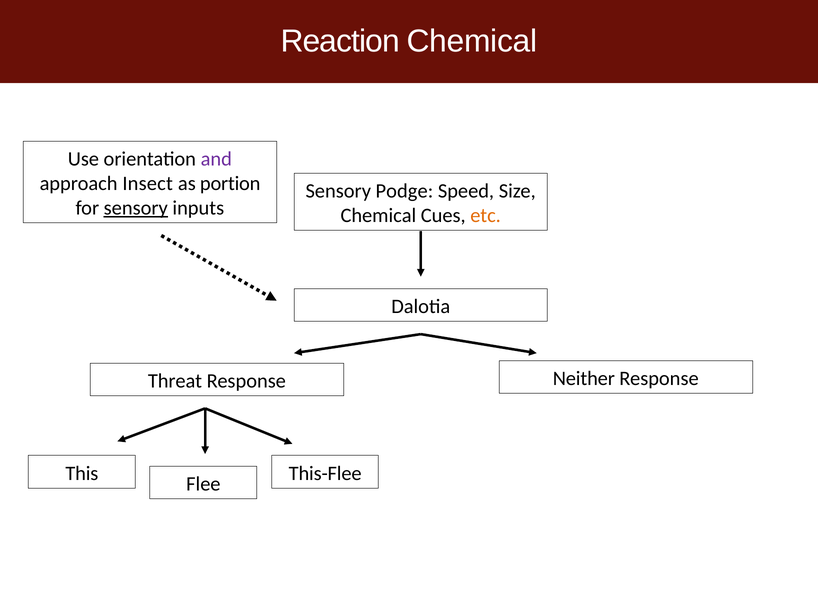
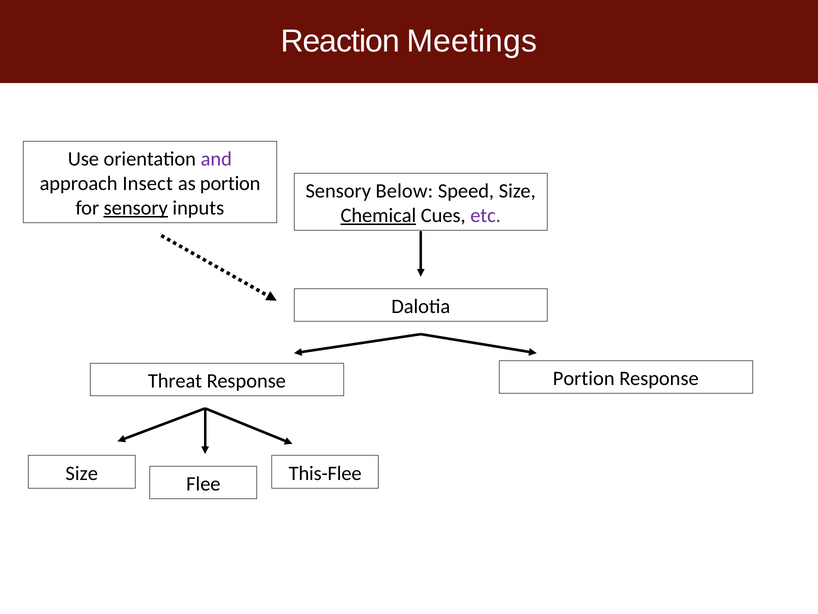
Reaction Chemical: Chemical -> Meetings (472, 41)
Podge: Podge -> Below (404, 191)
Chemical underline: none -> present (378, 215)
etc colour: orange -> purple (486, 215)
Response Neither: Neither -> Portion (584, 378)
This: This -> Size (82, 473)
